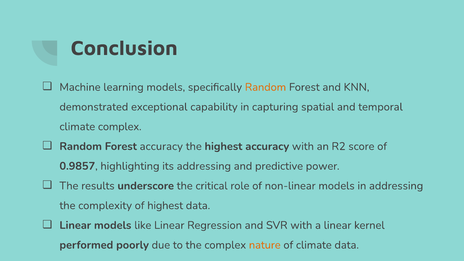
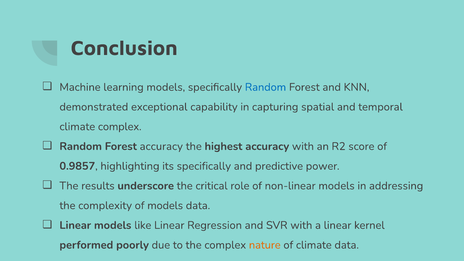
Random colour: orange -> blue (265, 87)
its addressing: addressing -> specifically (204, 166)
of highest: highest -> models (165, 205)
